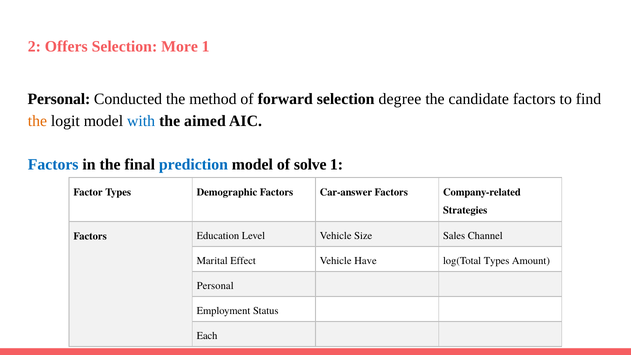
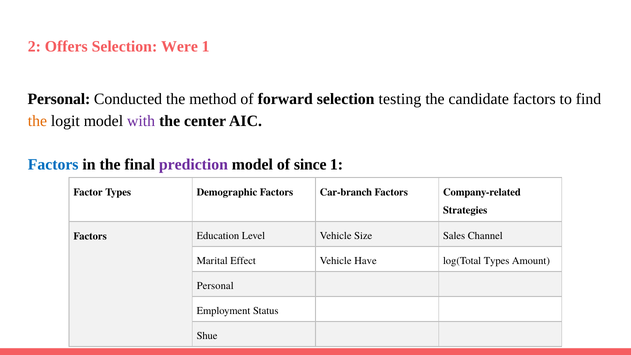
More: More -> Were (180, 47)
degree: degree -> testing (400, 99)
with colour: blue -> purple (141, 121)
aimed: aimed -> center (205, 121)
prediction colour: blue -> purple (193, 165)
solve: solve -> since (310, 165)
Car-answer: Car-answer -> Car-branch (346, 192)
Each: Each -> Shue (207, 336)
